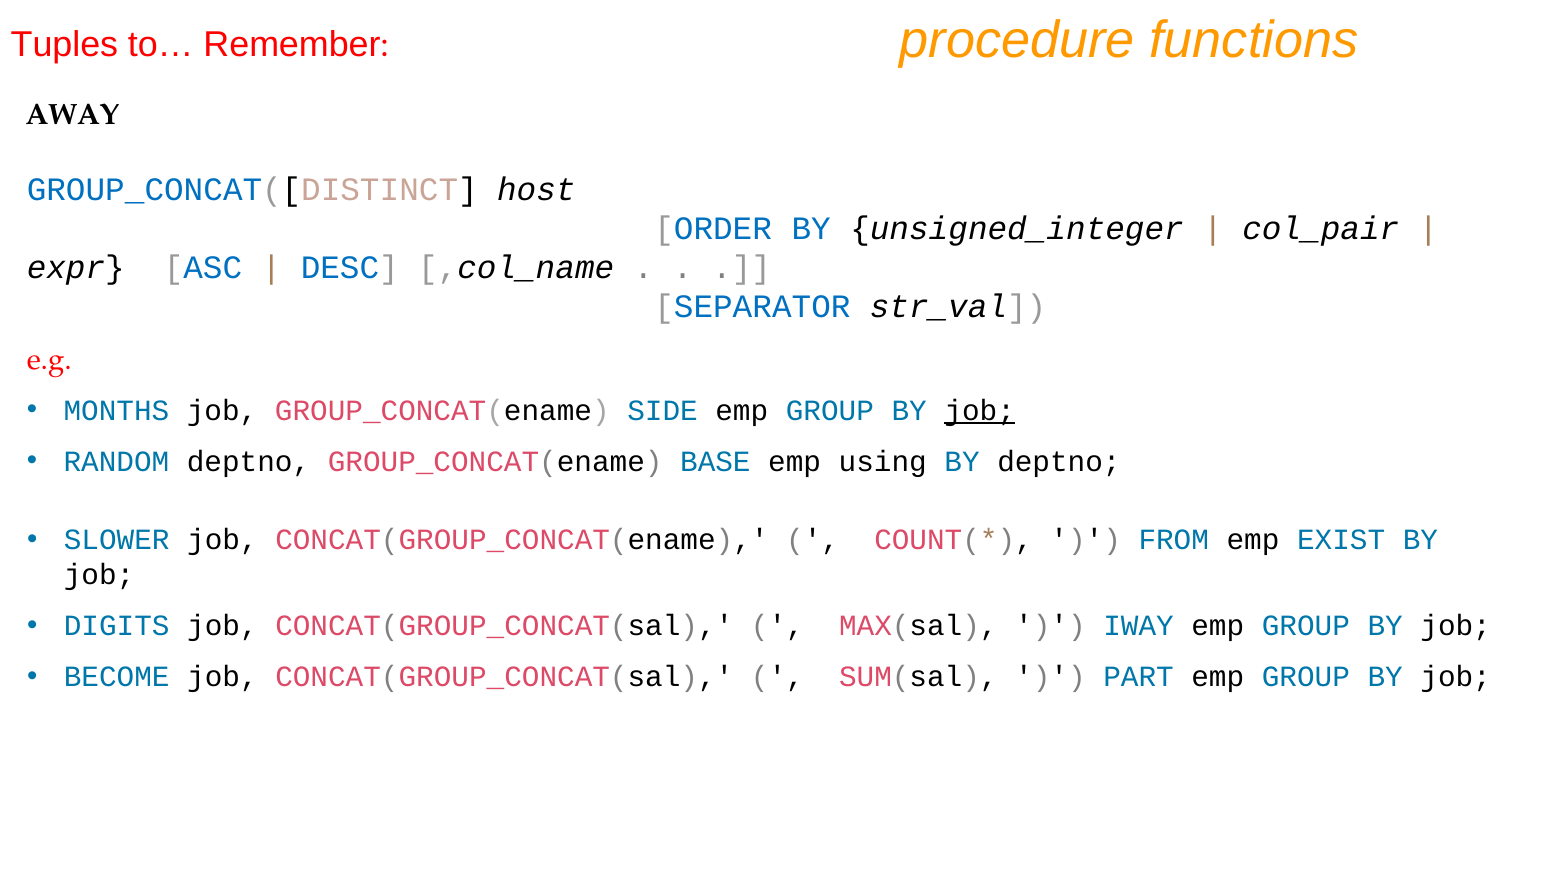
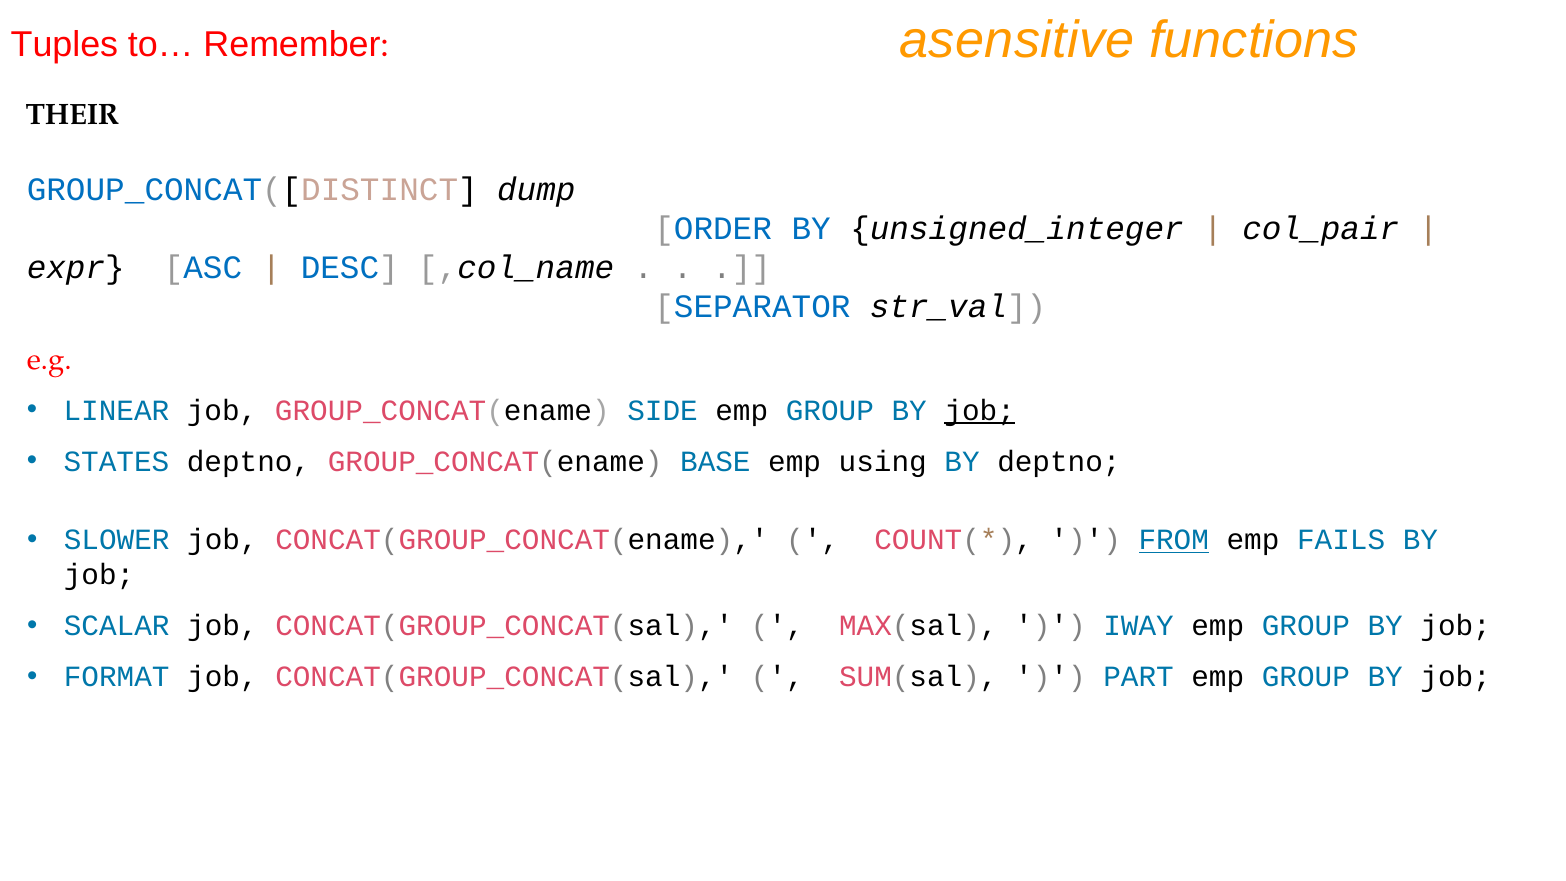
procedure: procedure -> asensitive (1017, 41)
AWAY: AWAY -> THEIR (72, 114)
host: host -> dump (536, 189)
MONTHS: MONTHS -> LINEAR (116, 410)
RANDOM: RANDOM -> STATES (116, 461)
FROM underline: none -> present (1174, 540)
EXIST: EXIST -> FAILS (1341, 540)
DIGITS: DIGITS -> SCALAR (117, 626)
BECOME: BECOME -> FORMAT (117, 677)
